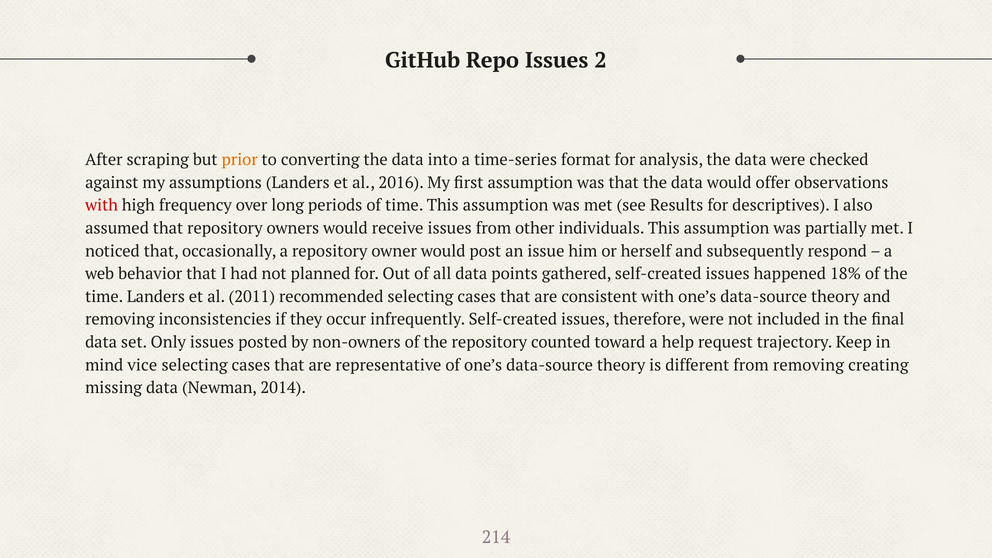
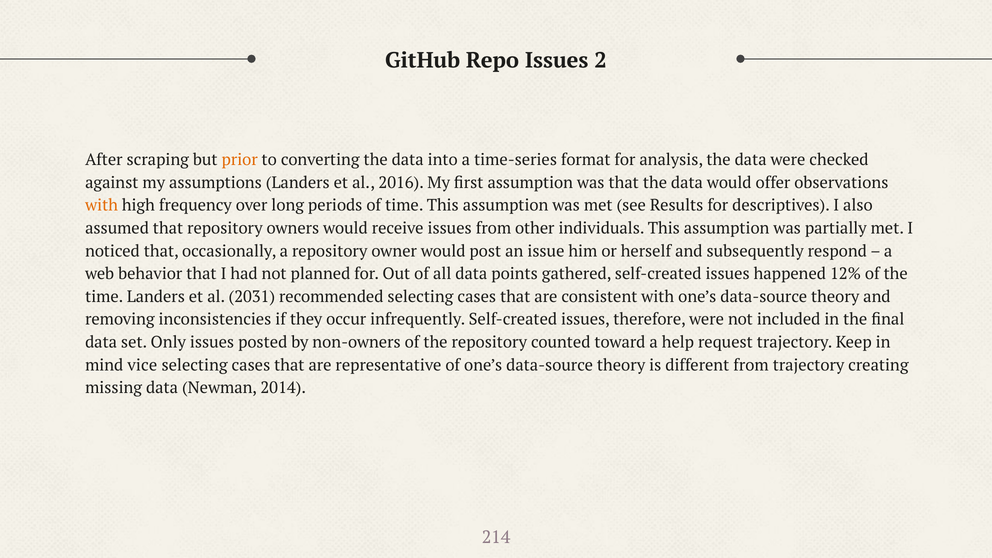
with colour: red -> orange (102, 205)
18%: 18% -> 12% (845, 274)
2011: 2011 -> 2031 (252, 297)
from removing: removing -> trajectory (809, 365)
